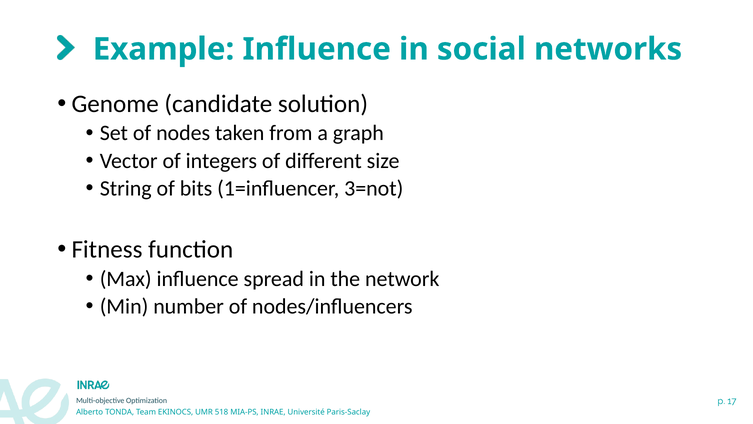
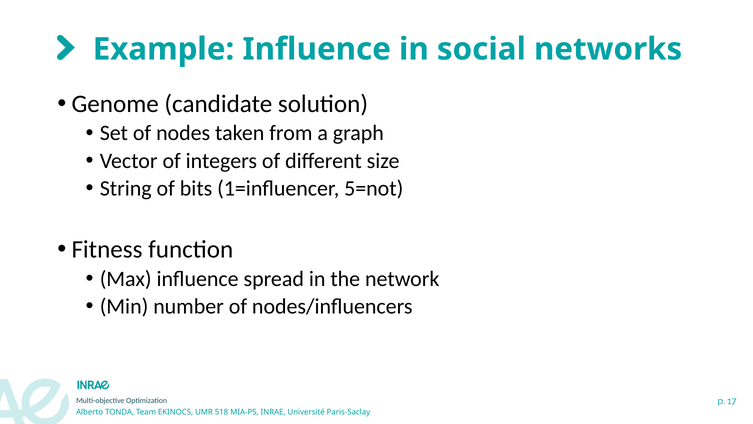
3=not: 3=not -> 5=not (374, 188)
